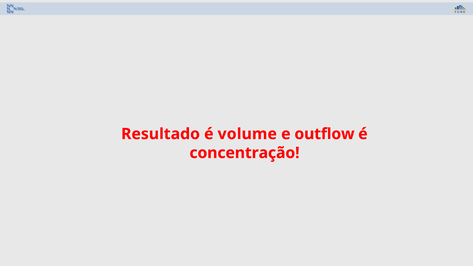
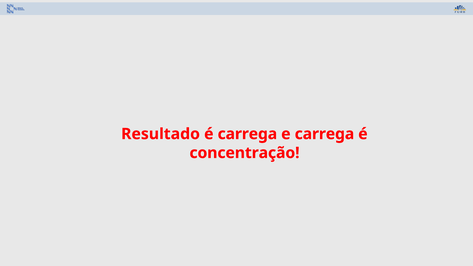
é volume: volume -> carrega (247, 134)
e outflow: outflow -> carrega (324, 134)
